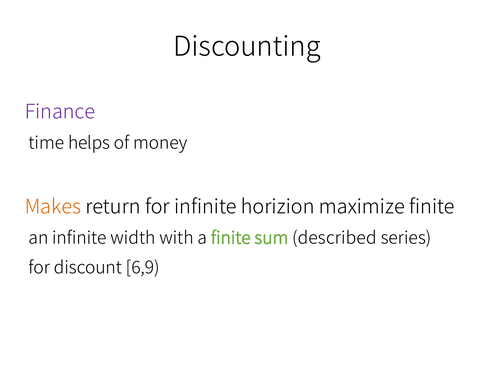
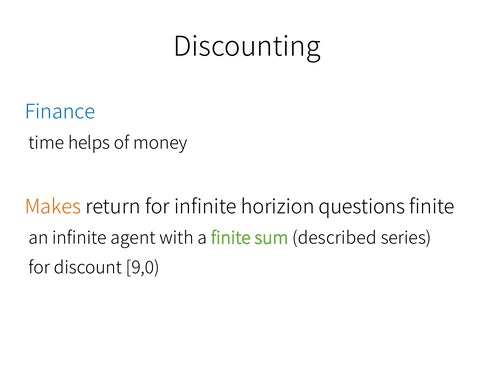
Finance colour: purple -> blue (60, 112)
maximize: maximize -> questions (362, 207)
width: width -> agent (133, 238)
6,9: 6,9 -> 9,0 (143, 268)
